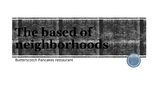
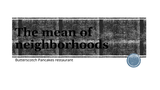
based: based -> mean (59, 32)
